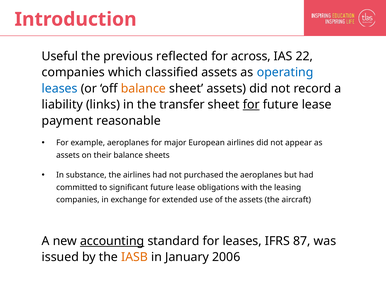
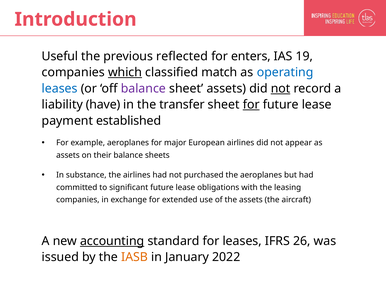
across: across -> enters (251, 56)
22: 22 -> 19 (304, 56)
which underline: none -> present (125, 72)
classified assets: assets -> match (219, 72)
balance colour: orange -> purple (143, 88)
not underline: none -> present (281, 88)
links: links -> have (103, 104)
reasonable: reasonable -> established (129, 120)
87: 87 -> 26 (302, 241)
2006: 2006 -> 2022 (226, 257)
